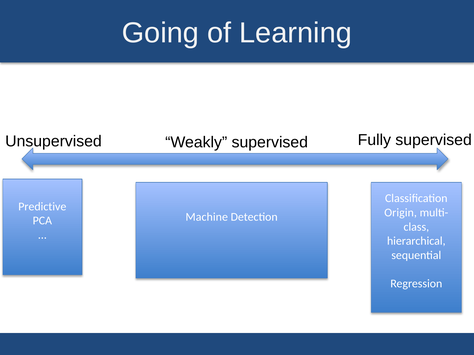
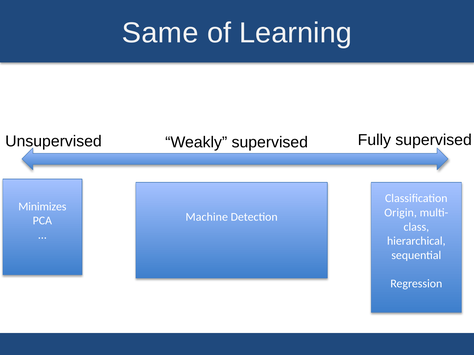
Going: Going -> Same (160, 33)
Predictive: Predictive -> Minimizes (42, 207)
